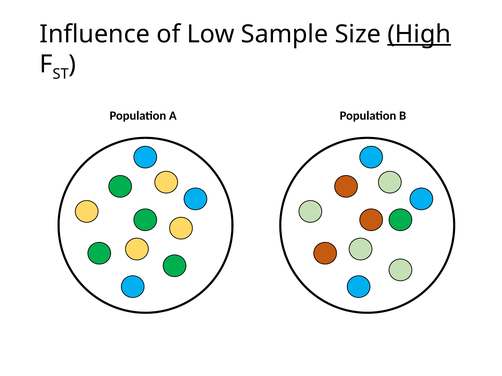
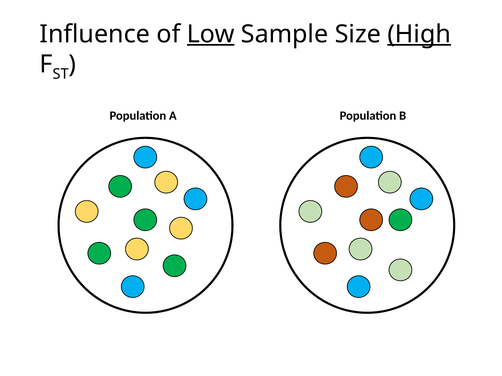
Low underline: none -> present (211, 34)
